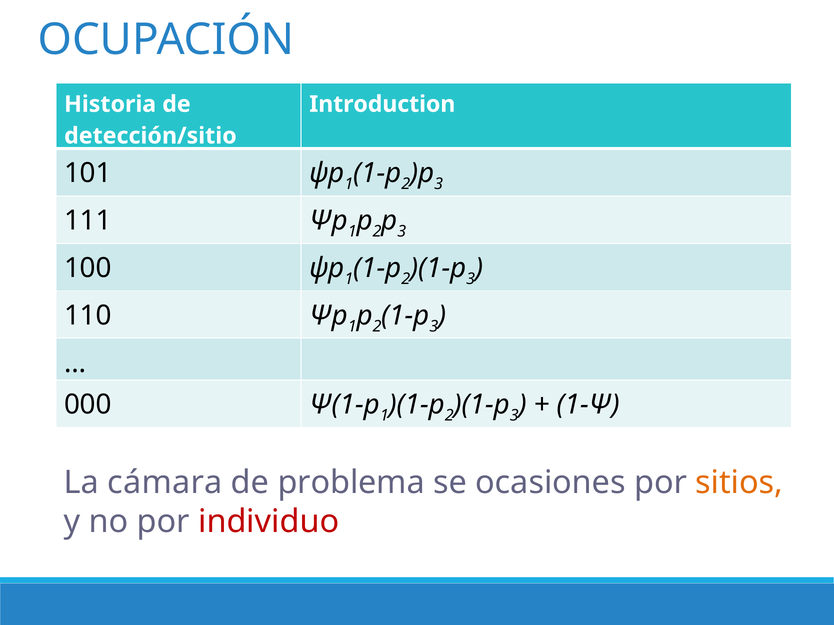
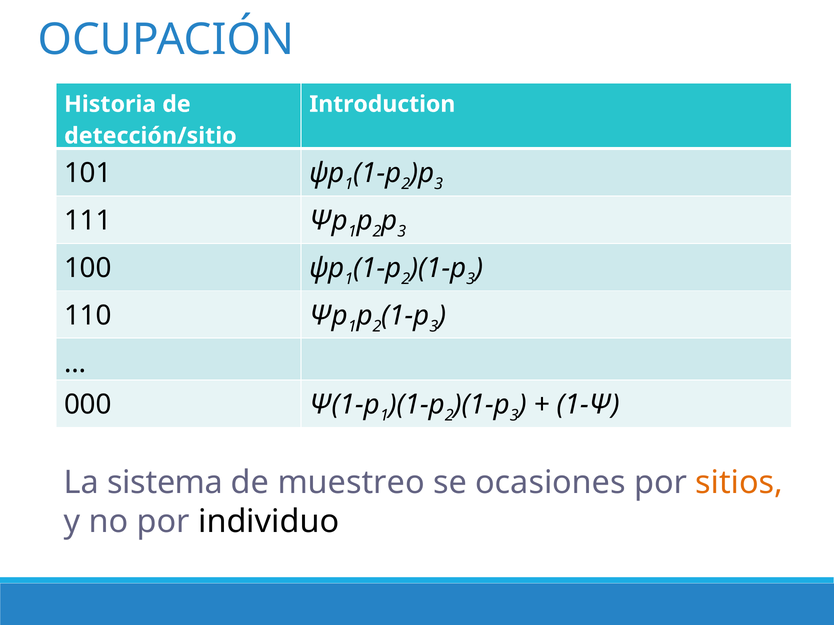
cámara: cámara -> sistema (165, 483)
problema: problema -> muestreo (351, 483)
individuo colour: red -> black (269, 522)
